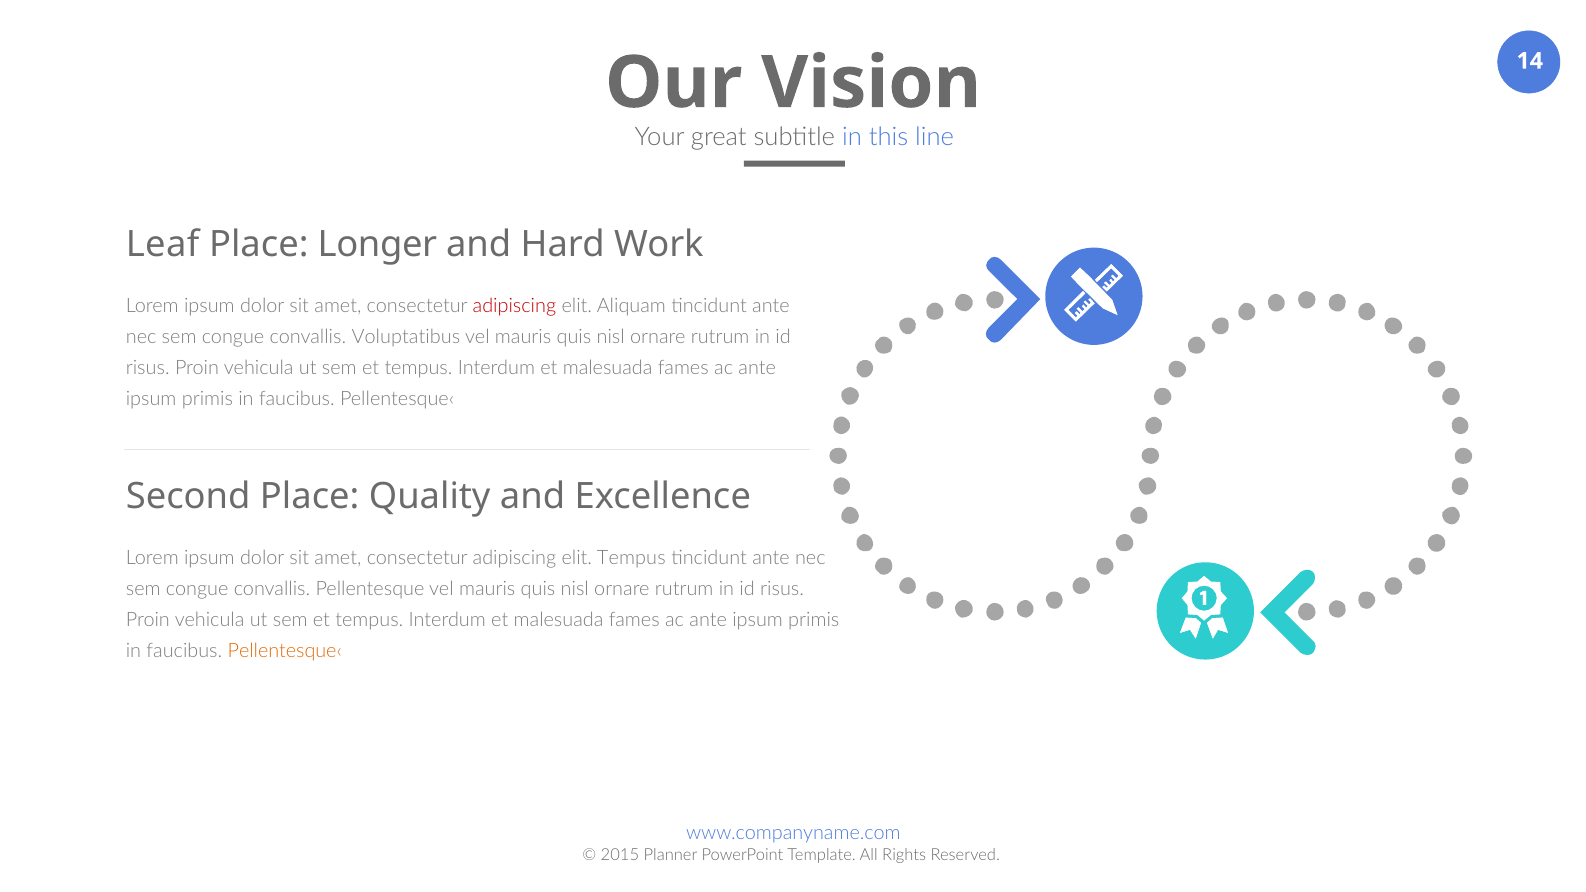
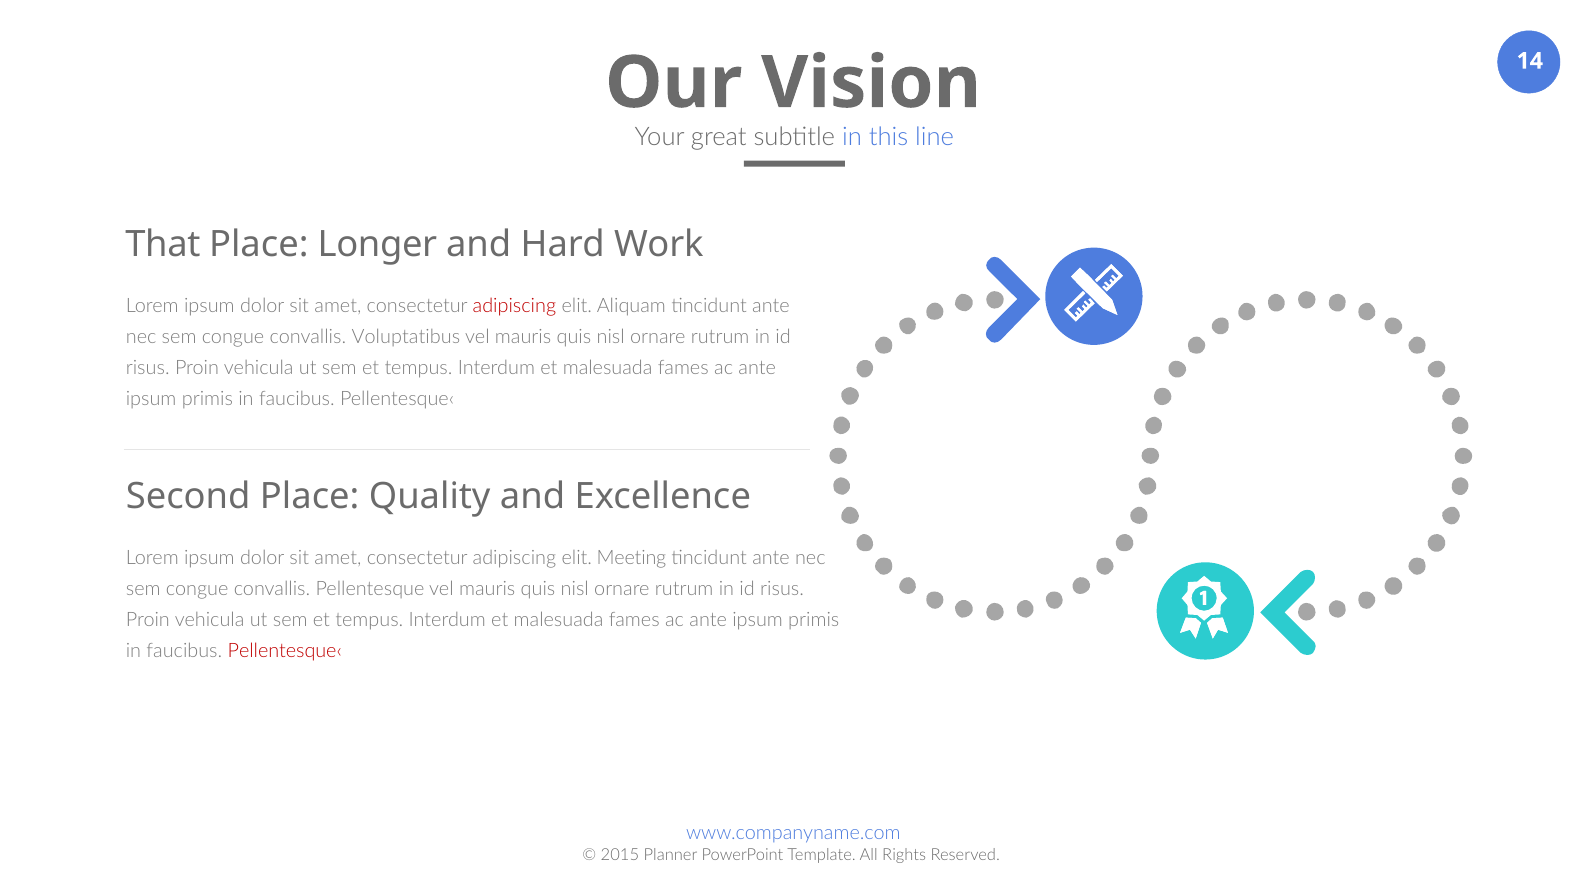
Leaf: Leaf -> That (163, 245)
elit Tempus: Tempus -> Meeting (631, 558)
Pellentesque‹ colour: orange -> red (285, 651)
